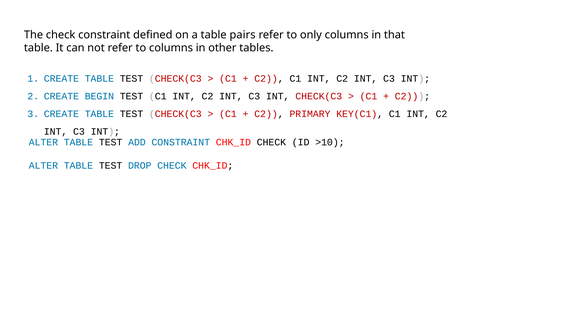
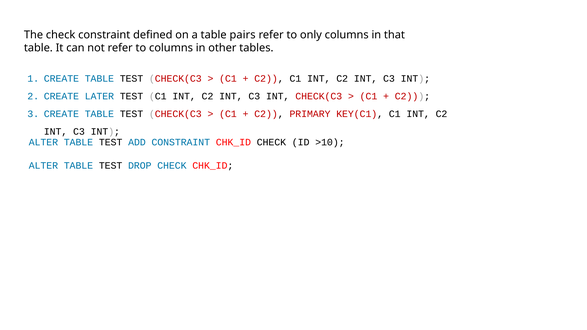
BEGIN: BEGIN -> LATER (99, 96)
